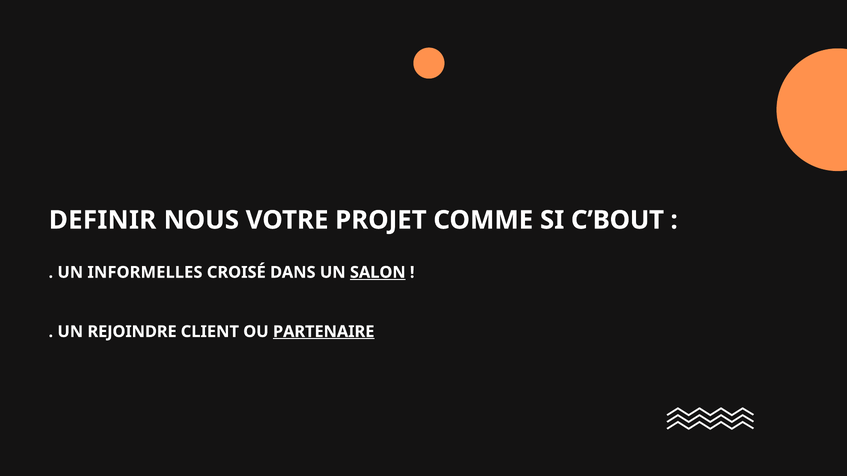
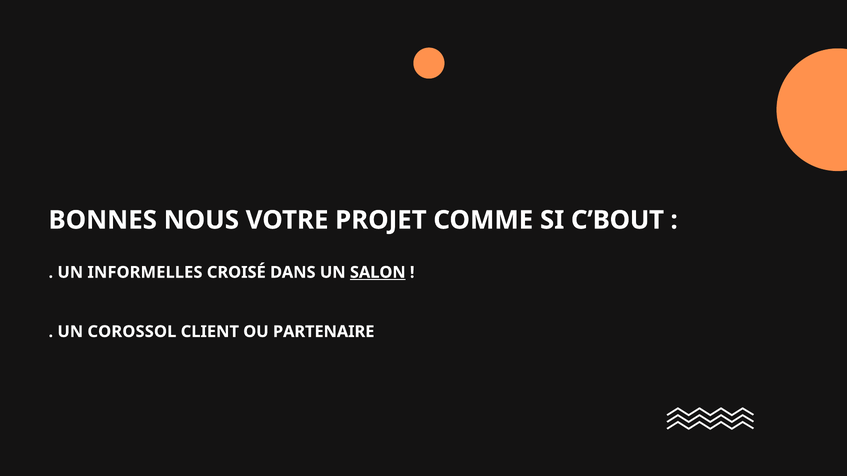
DEFINIR: DEFINIR -> BONNES (103, 220)
REJOINDRE: REJOINDRE -> COROSSOL (132, 332)
PARTENAIRE underline: present -> none (324, 332)
